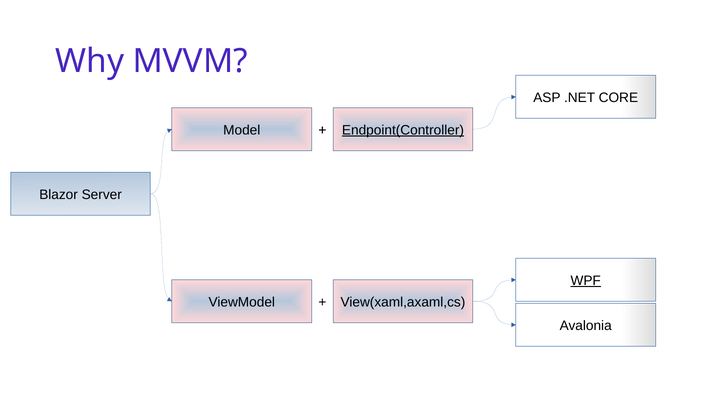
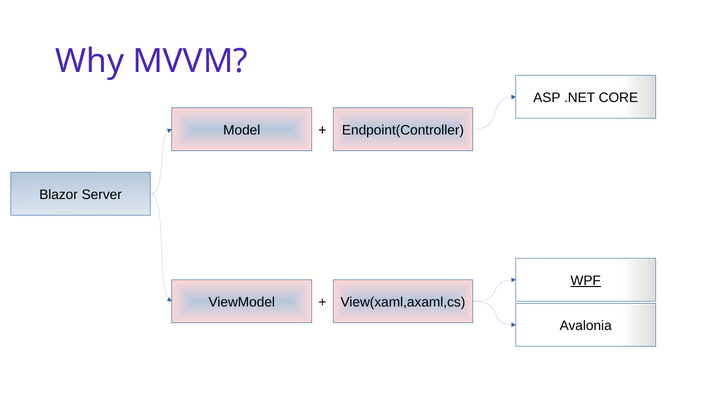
Endpoint(Controller underline: present -> none (403, 130)
